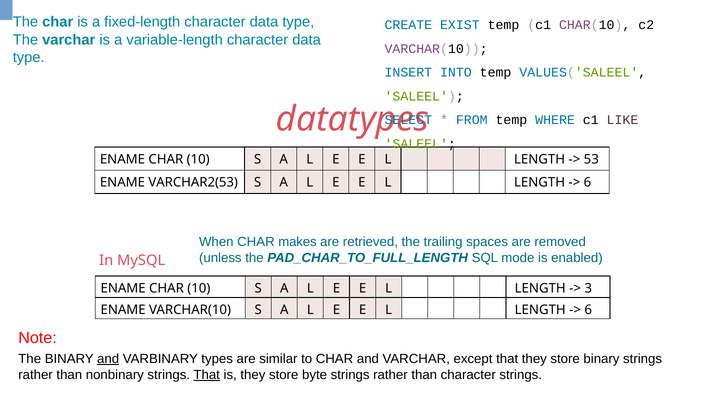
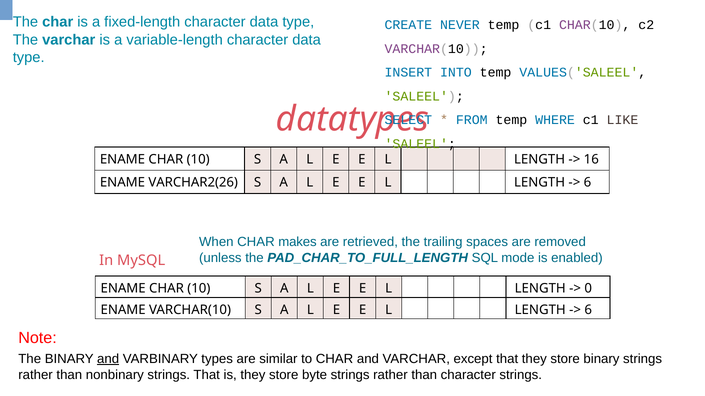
EXIST: EXIST -> NEVER (460, 25)
53: 53 -> 16 (591, 160)
VARCHAR2(53: VARCHAR2(53 -> VARCHAR2(26 (193, 183)
3: 3 -> 0 (588, 289)
That underline: present -> none (207, 375)
